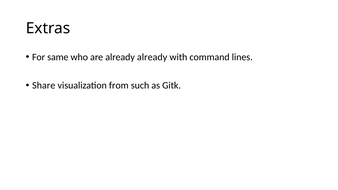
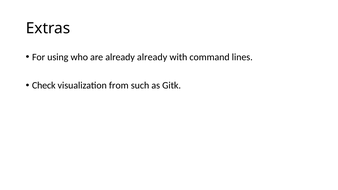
same: same -> using (58, 57)
Share: Share -> Check (44, 85)
